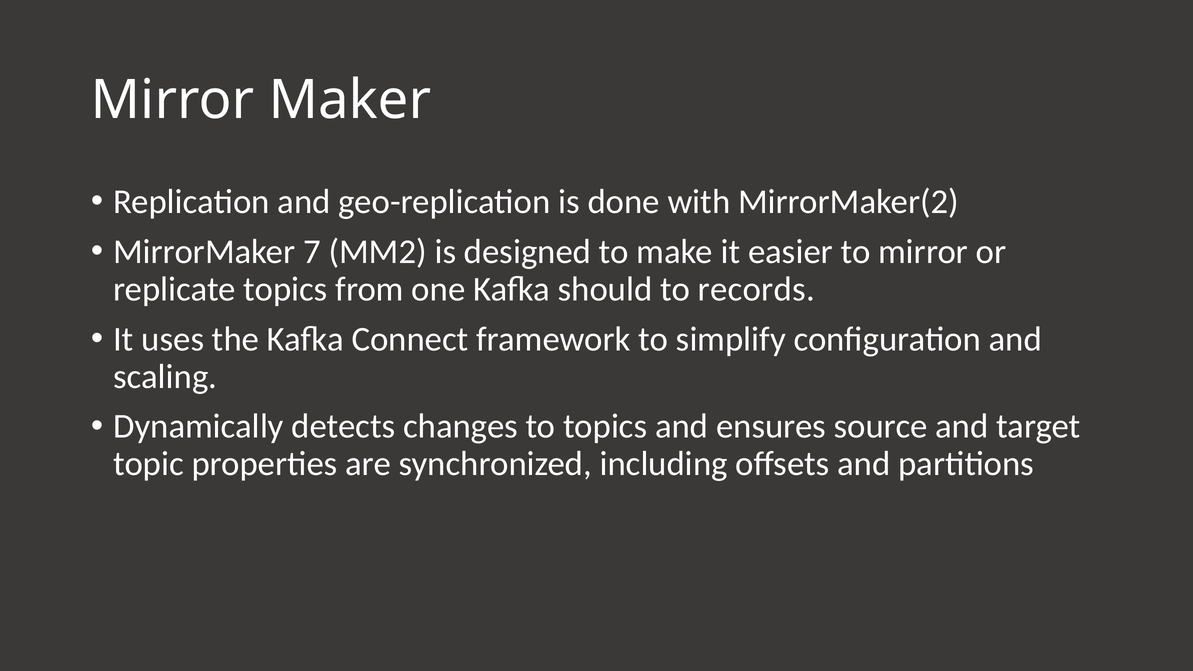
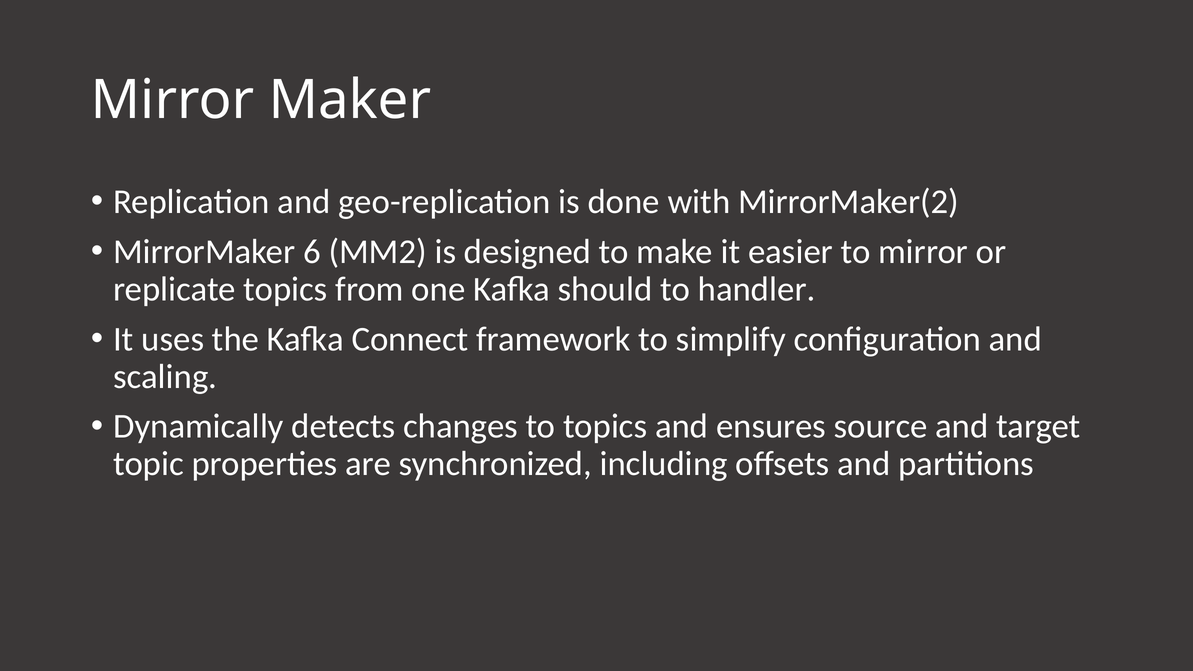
7: 7 -> 6 (312, 252)
records: records -> handler (757, 289)
